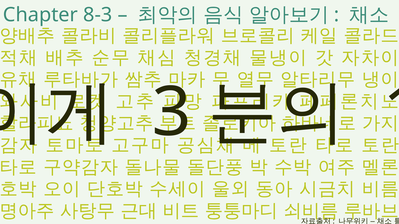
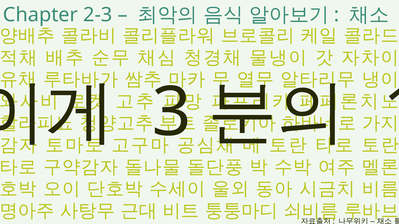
8-3: 8-3 -> 2-3 (98, 15)
